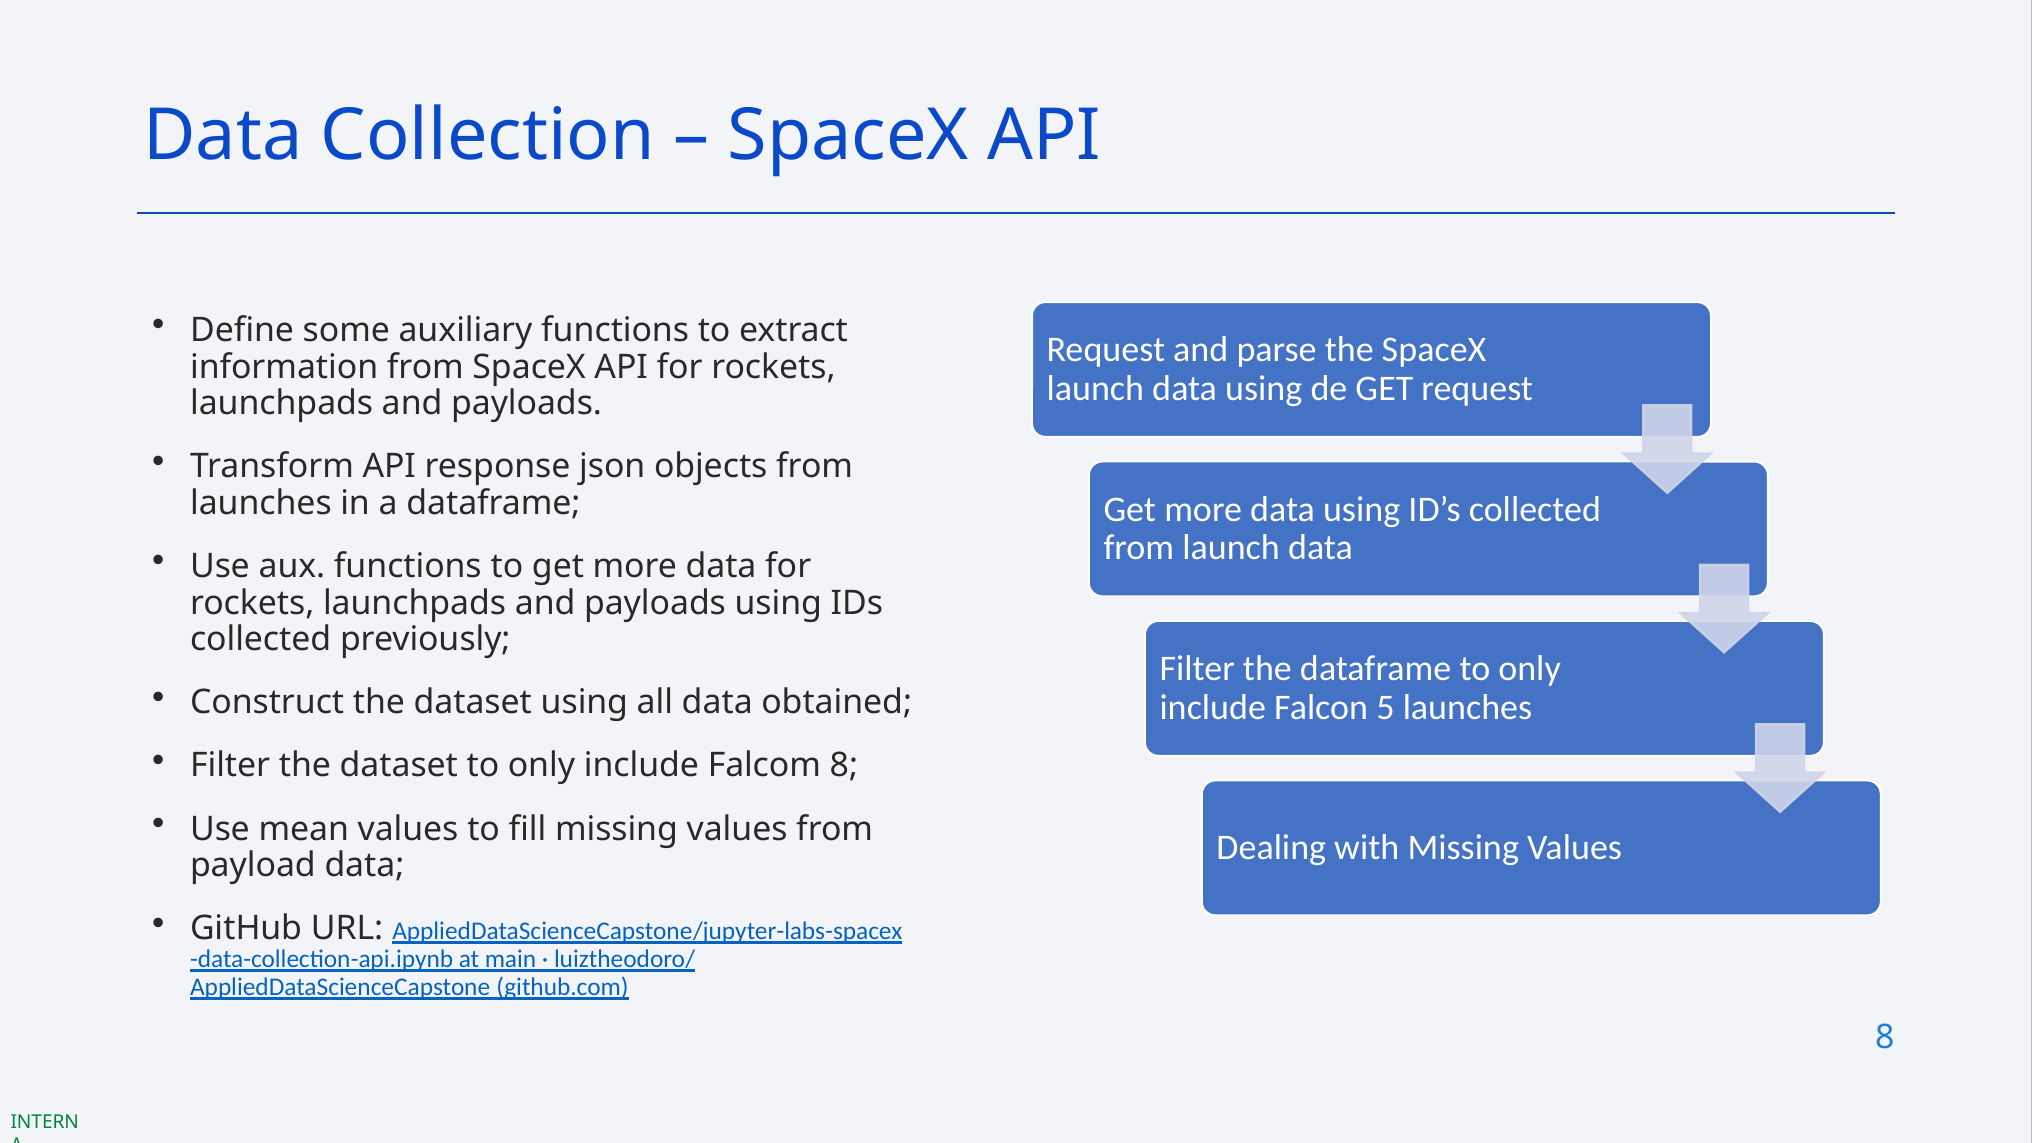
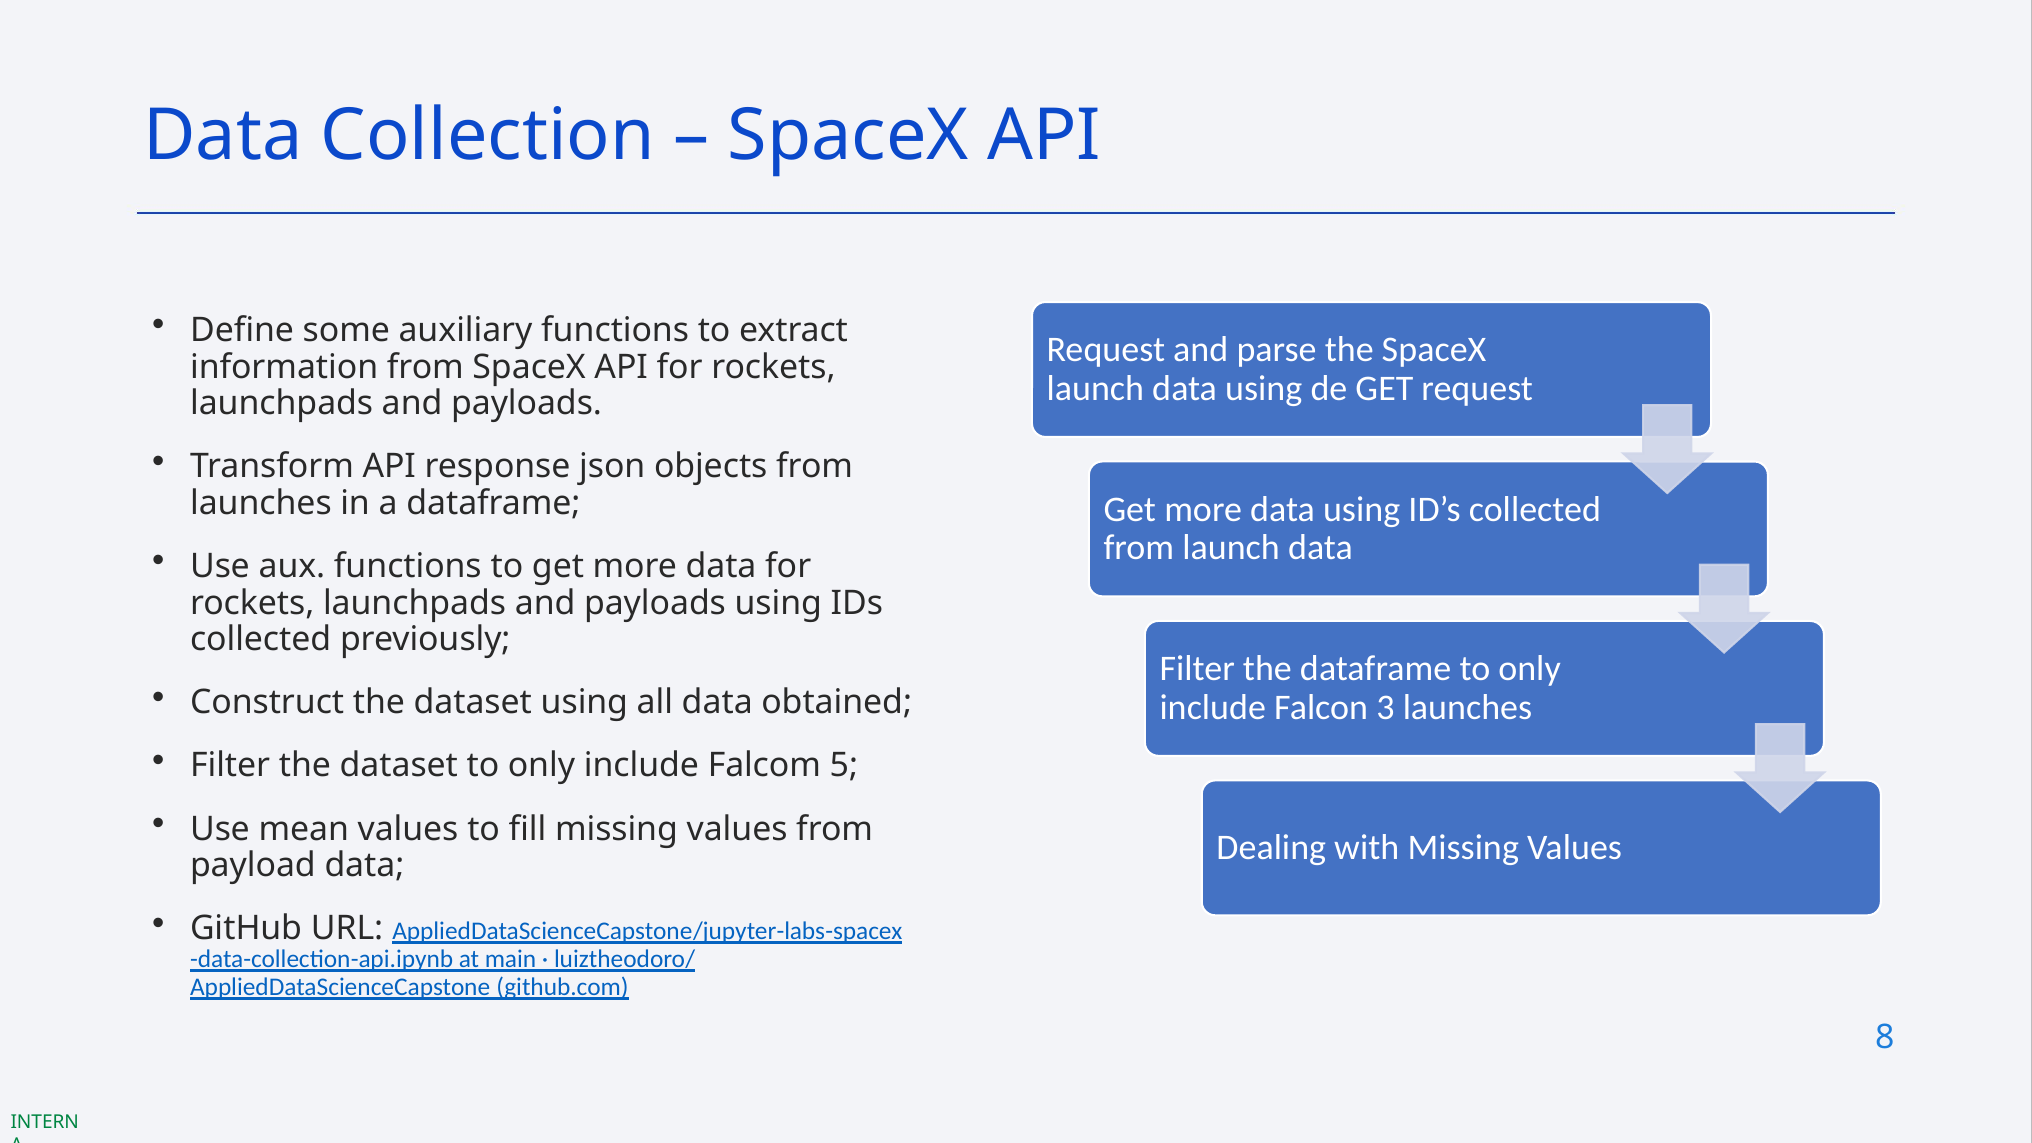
5: 5 -> 3 (1385, 708)
Falcom 8: 8 -> 5 (844, 766)
